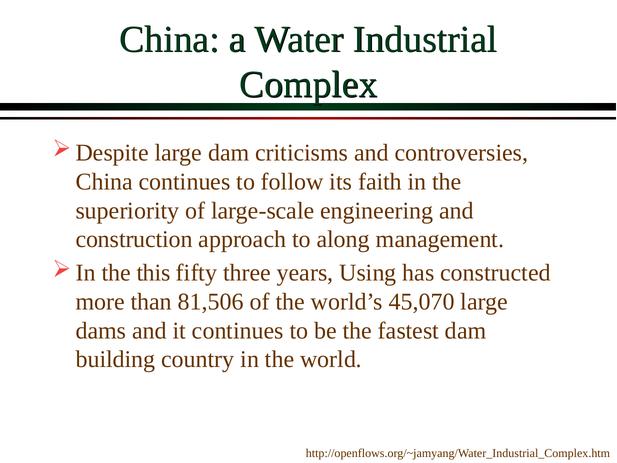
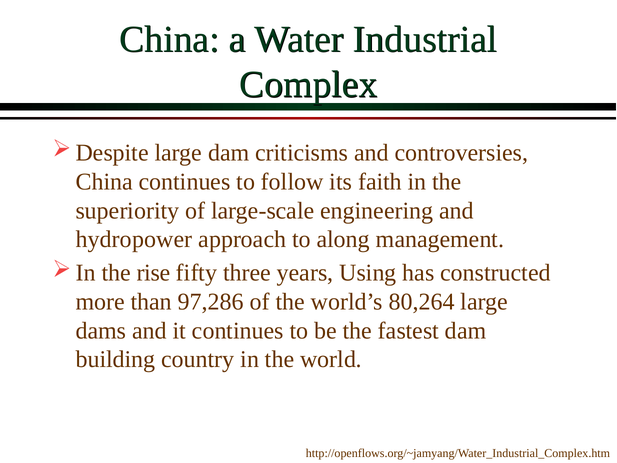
construction: construction -> hydropower (134, 239)
this: this -> rise (153, 273)
81,506: 81,506 -> 97,286 (211, 302)
45,070: 45,070 -> 80,264 (422, 302)
